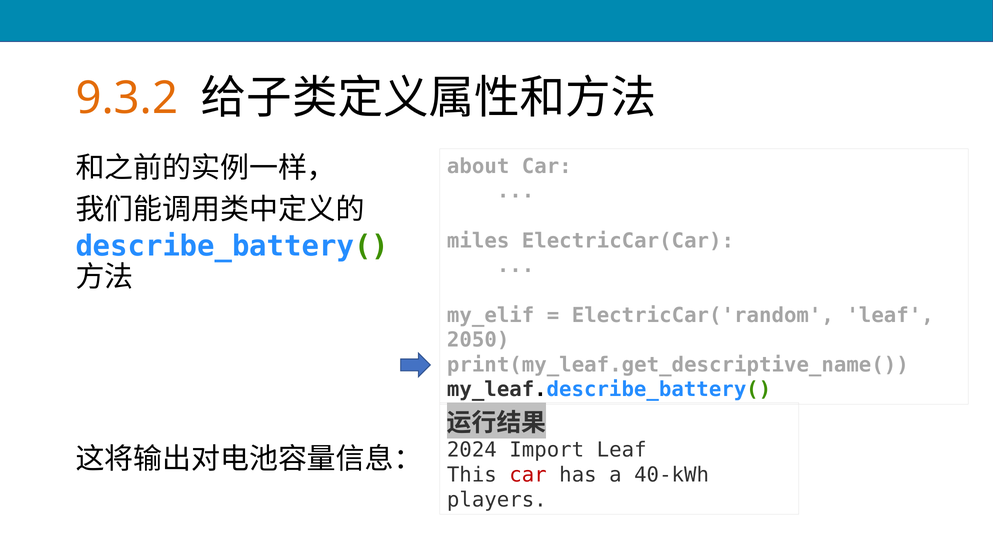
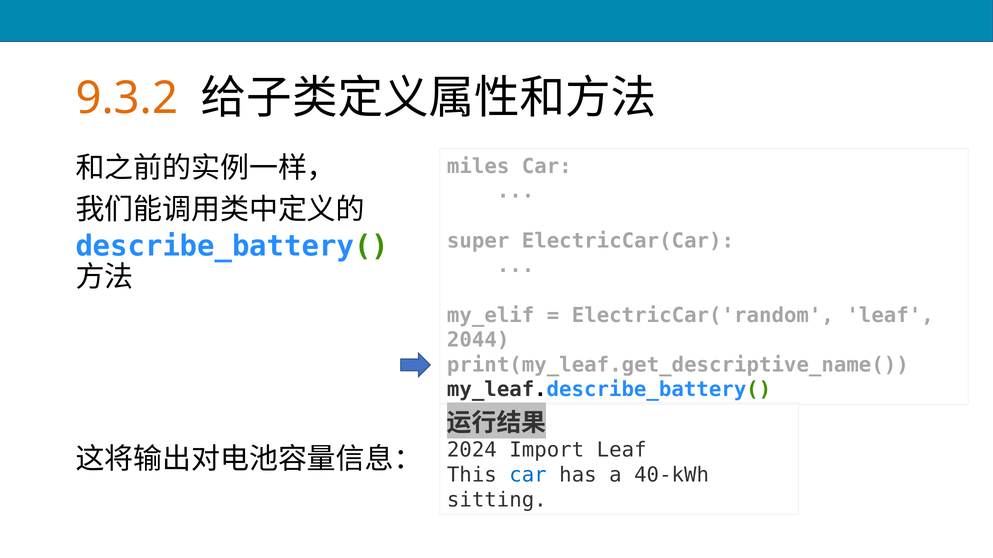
about: about -> miles (478, 167)
miles: miles -> super (478, 241)
2050: 2050 -> 2044 (478, 340)
car colour: red -> blue (528, 475)
players: players -> sitting (497, 500)
